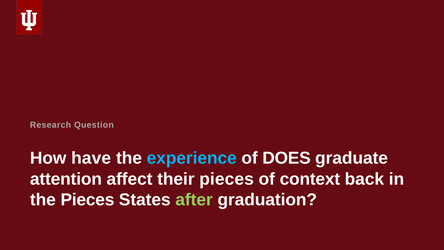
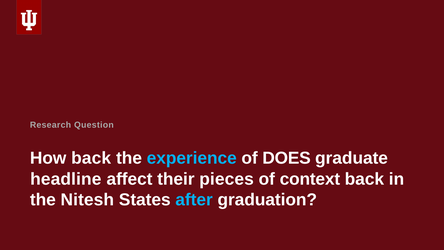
How have: have -> back (91, 158)
attention: attention -> headline (66, 179)
the Pieces: Pieces -> Nitesh (87, 200)
after colour: light green -> light blue (194, 200)
